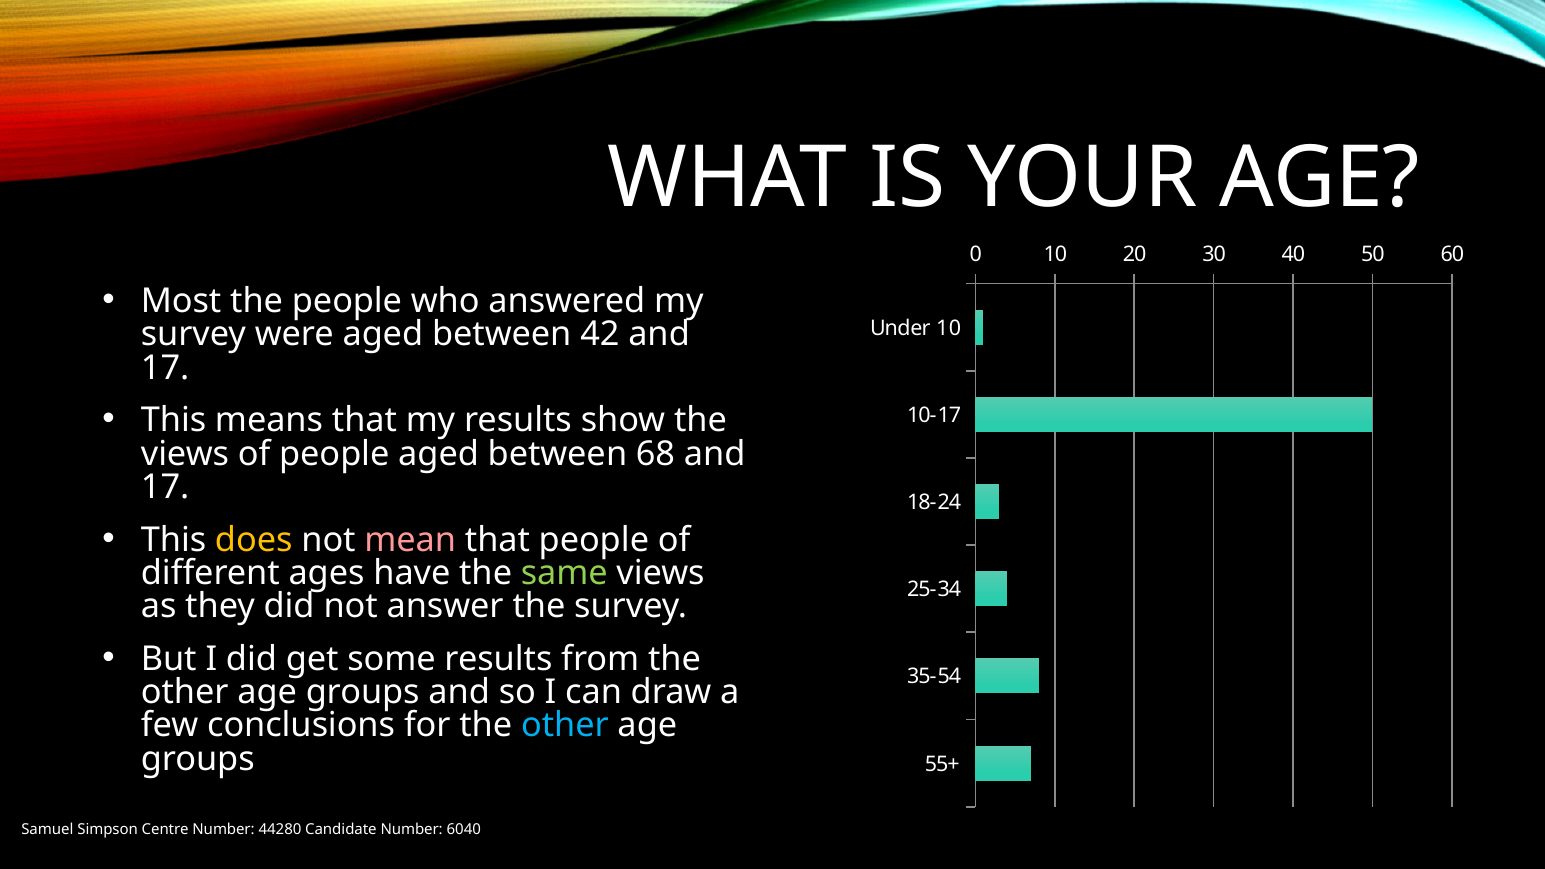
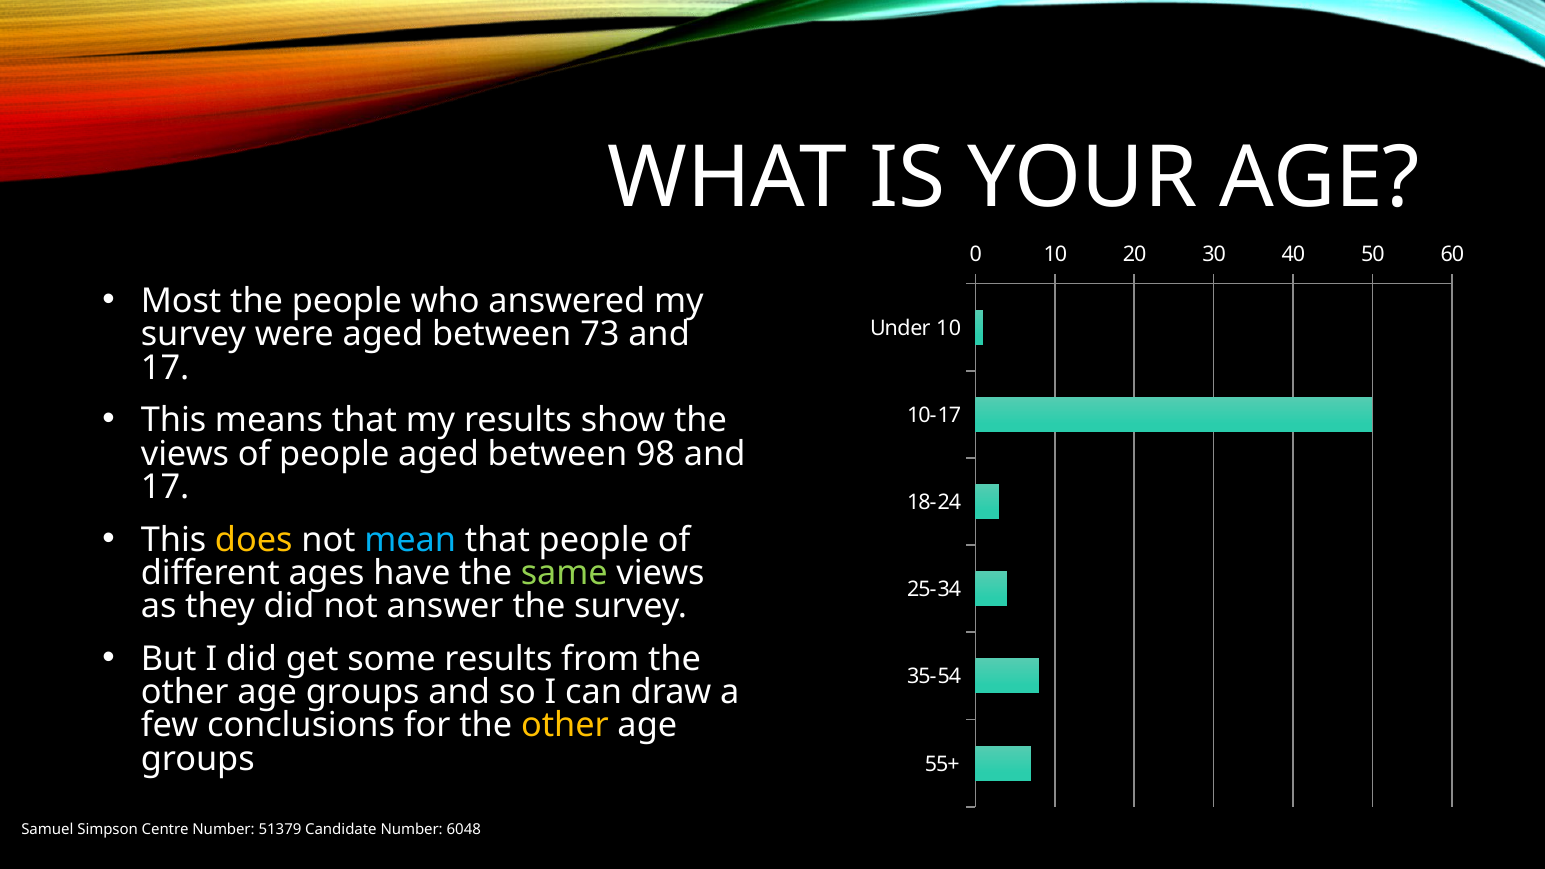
42: 42 -> 73 (600, 335)
68: 68 -> 98 (655, 454)
mean colour: pink -> light blue (410, 540)
other colour: light blue -> yellow (565, 726)
44280: 44280 -> 51379 (280, 830)
6040: 6040 -> 6048 (464, 830)
